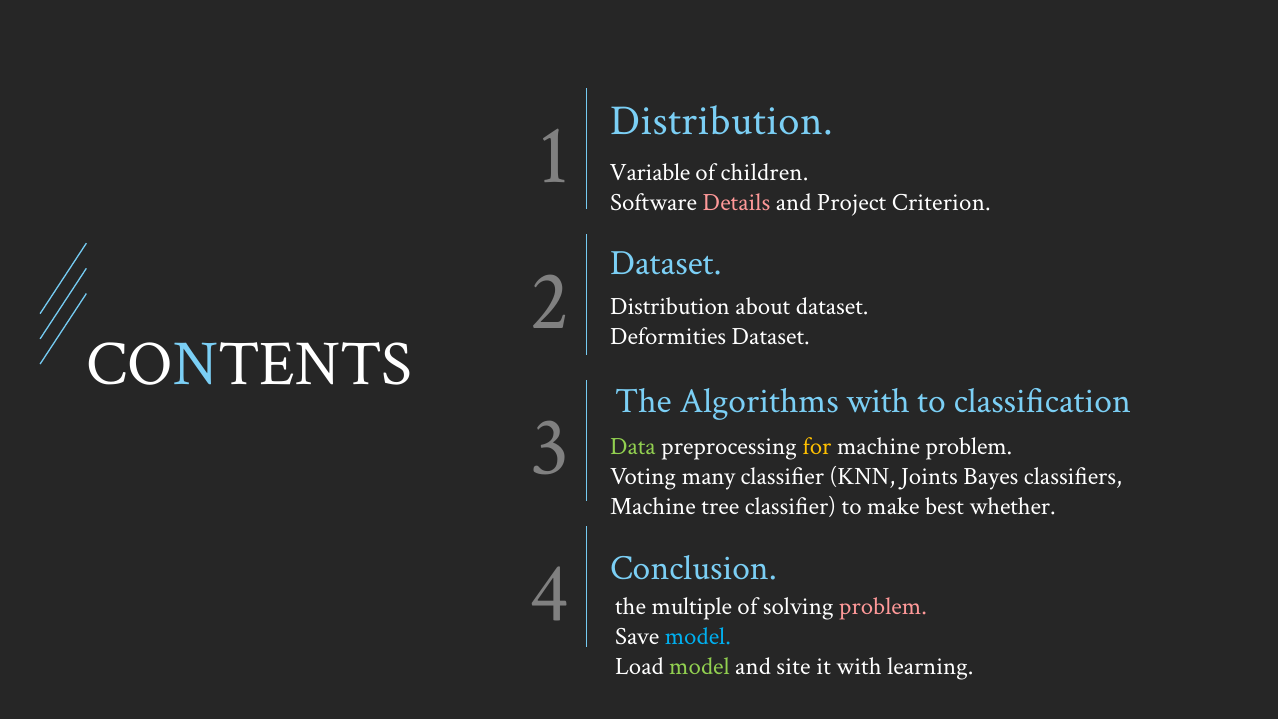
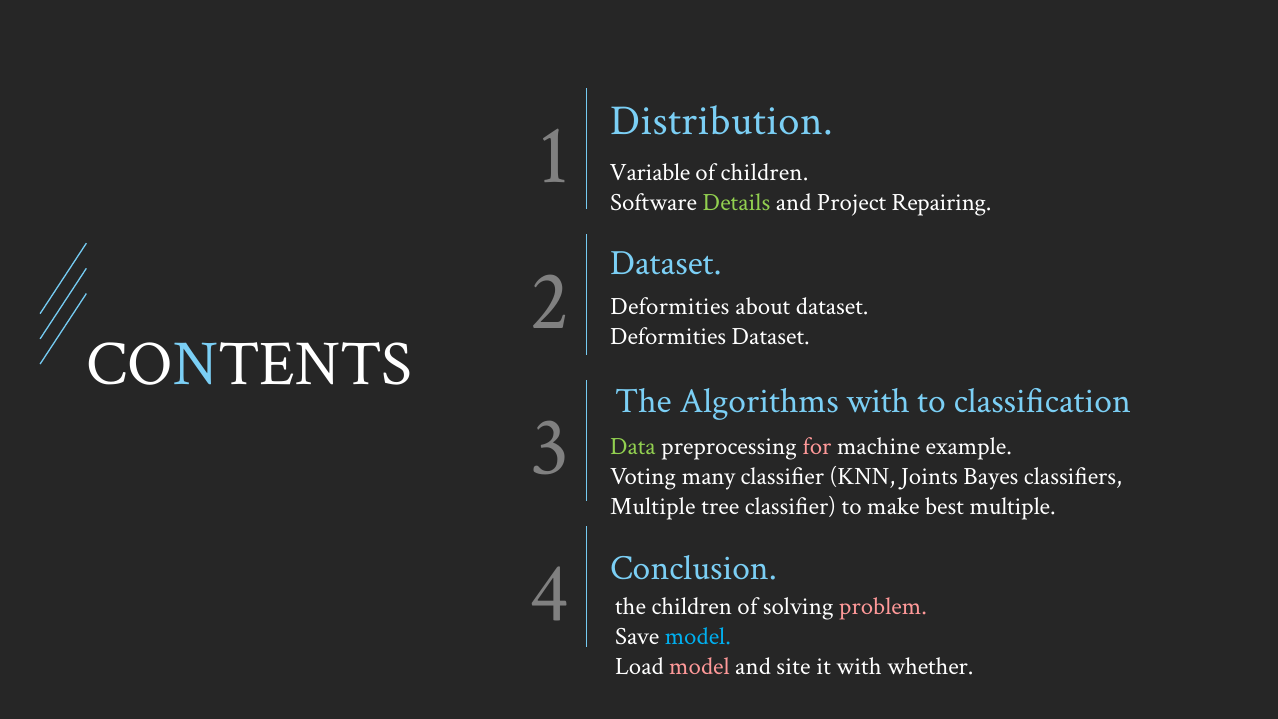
Details colour: pink -> light green (737, 203)
Criterion: Criterion -> Repairing (942, 203)
Distribution: Distribution -> Deformities (670, 307)
for colour: yellow -> pink (817, 446)
machine problem: problem -> example (969, 446)
Machine: Machine -> Multiple (653, 506)
best whether: whether -> multiple (1013, 506)
the multiple: multiple -> children (692, 606)
model colour: light green -> pink (699, 666)
learning: learning -> whether (930, 666)
